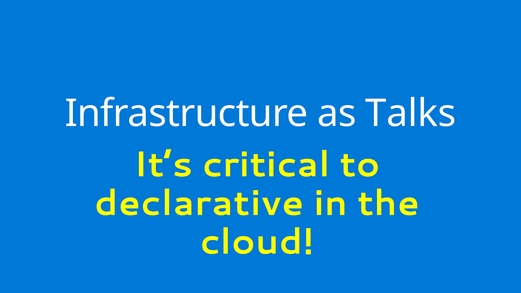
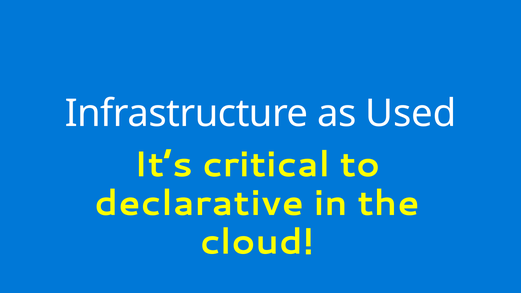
Talks: Talks -> Used (411, 113)
